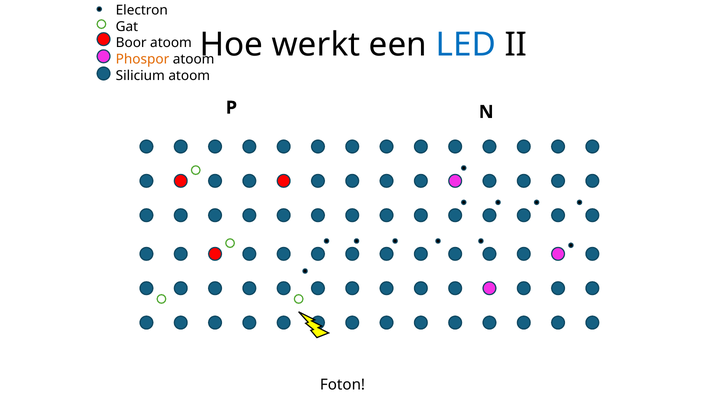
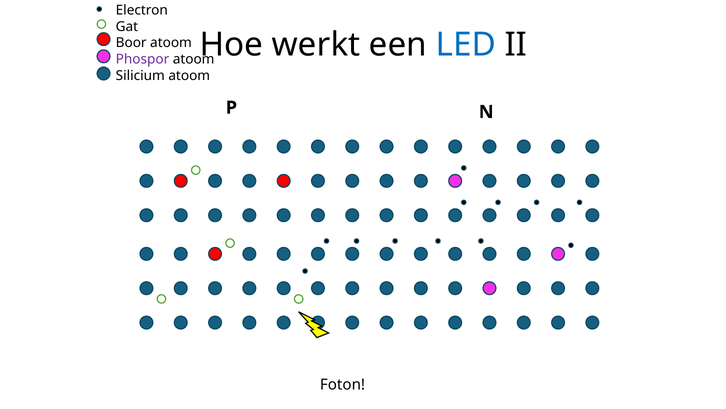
Phospor colour: orange -> purple (142, 59)
